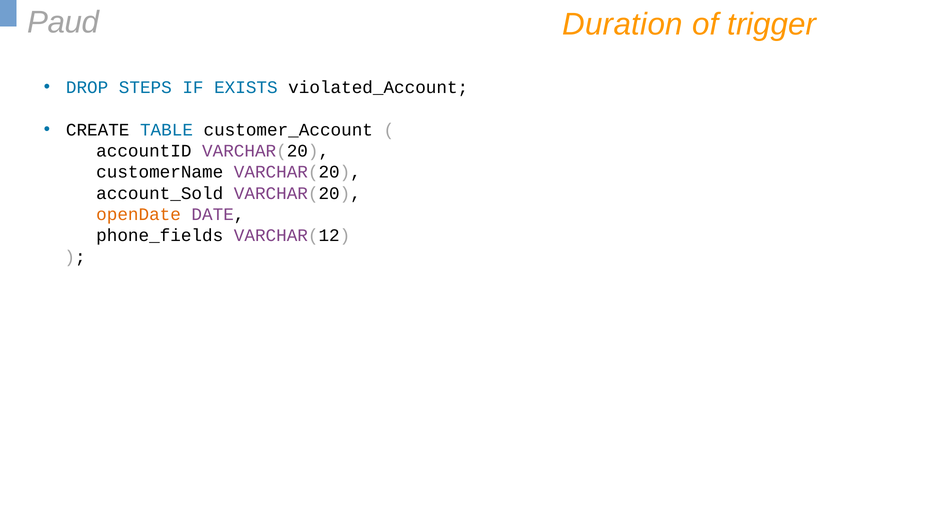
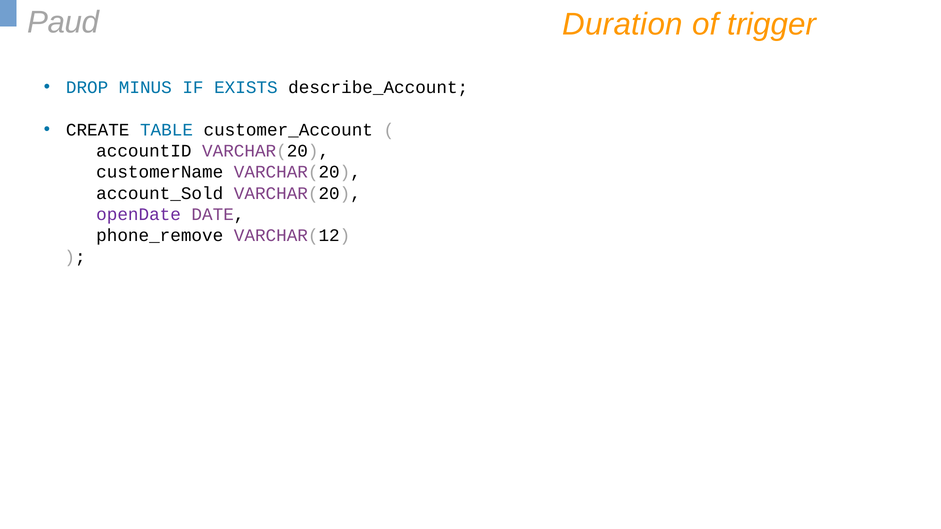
STEPS: STEPS -> MINUS (145, 88)
violated_Account: violated_Account -> describe_Account (378, 88)
openDate colour: orange -> purple (139, 215)
phone_fields: phone_fields -> phone_remove (160, 236)
